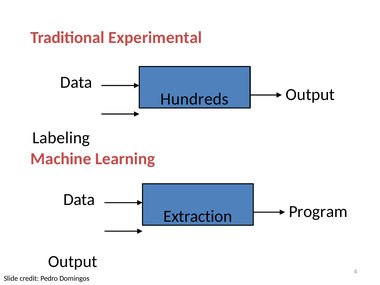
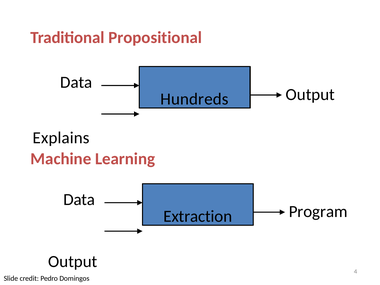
Experimental: Experimental -> Propositional (155, 37)
Labeling: Labeling -> Explains (61, 138)
